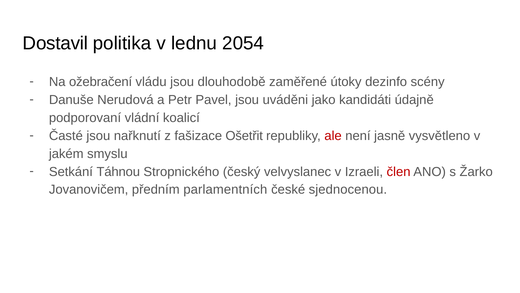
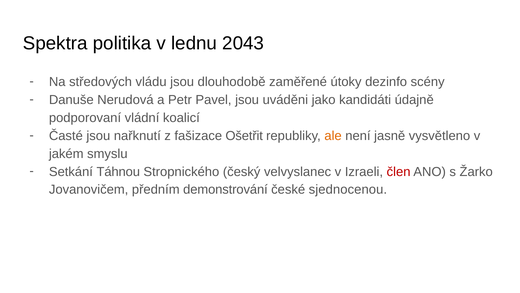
Dostavil: Dostavil -> Spektra (55, 43)
2054: 2054 -> 2043 (243, 43)
ožebračení: ožebračení -> středových (101, 82)
ale colour: red -> orange (333, 136)
parlamentních: parlamentních -> demonstrování (225, 189)
